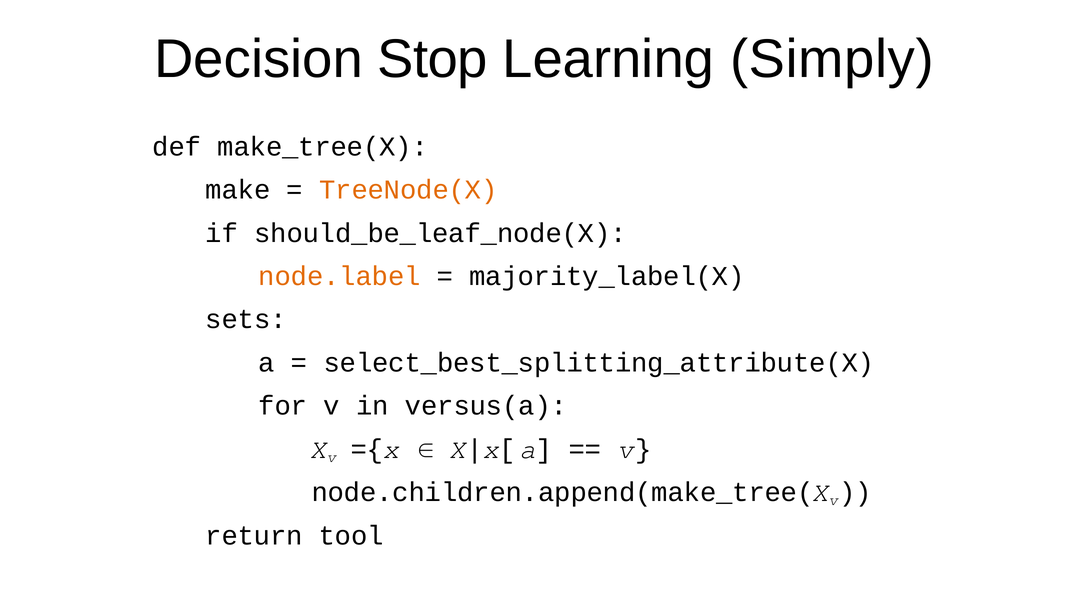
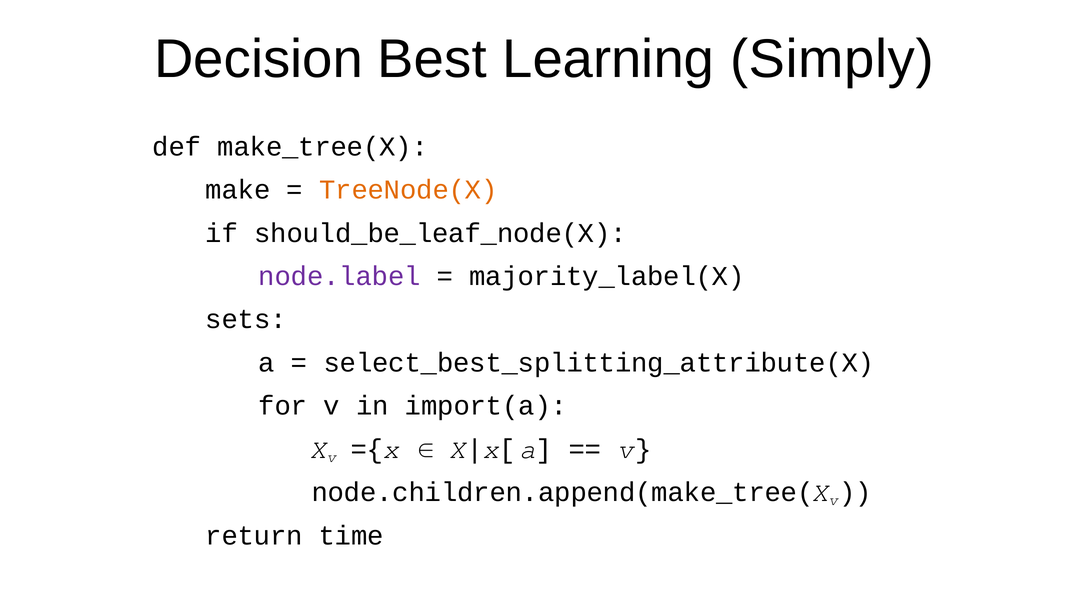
Stop: Stop -> Best (432, 59)
node.label colour: orange -> purple (340, 276)
versus(a: versus(a -> import(a (486, 406)
tool: tool -> time (351, 536)
